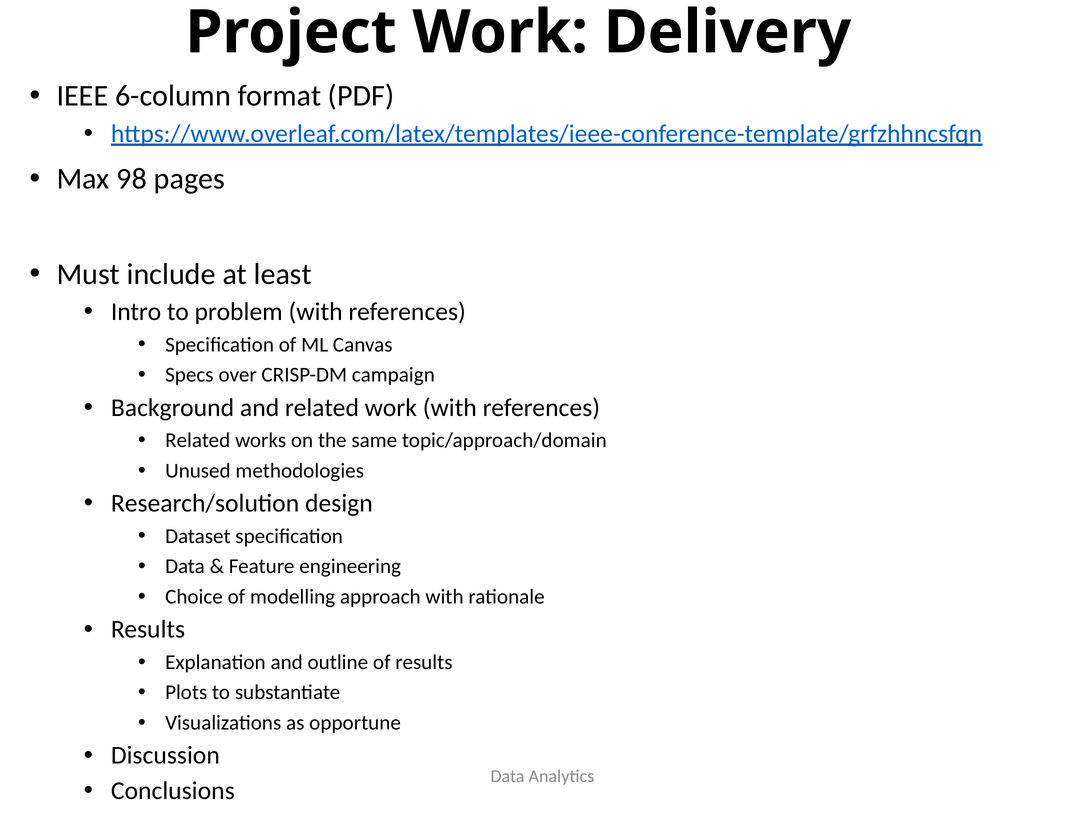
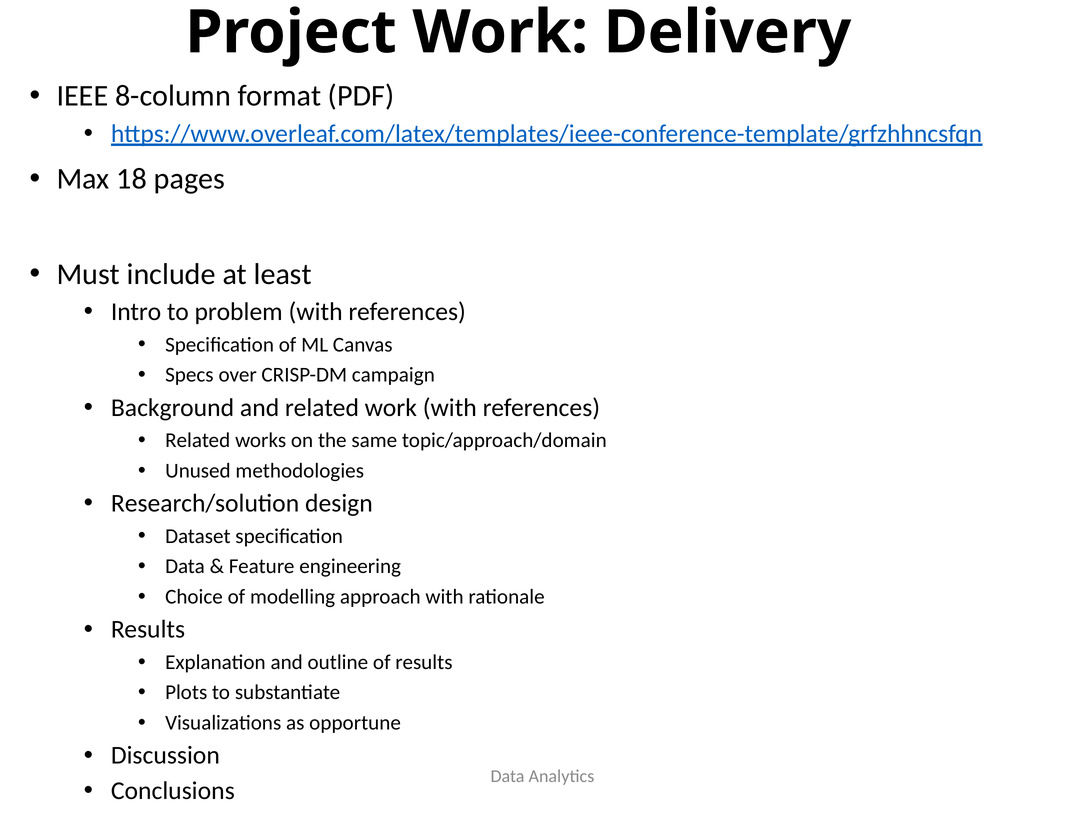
6-column: 6-column -> 8-column (173, 96)
98: 98 -> 18 (132, 179)
